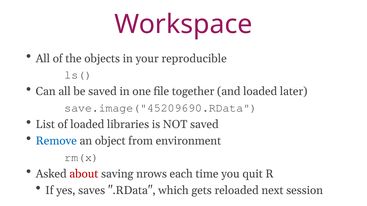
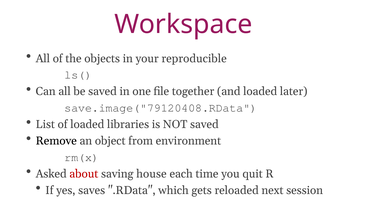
save.image("45209690.RData: save.image("45209690.RData -> save.image("79120408.RData (161, 108)
Remove colour: blue -> black (56, 141)
nrows: nrows -> house (151, 174)
